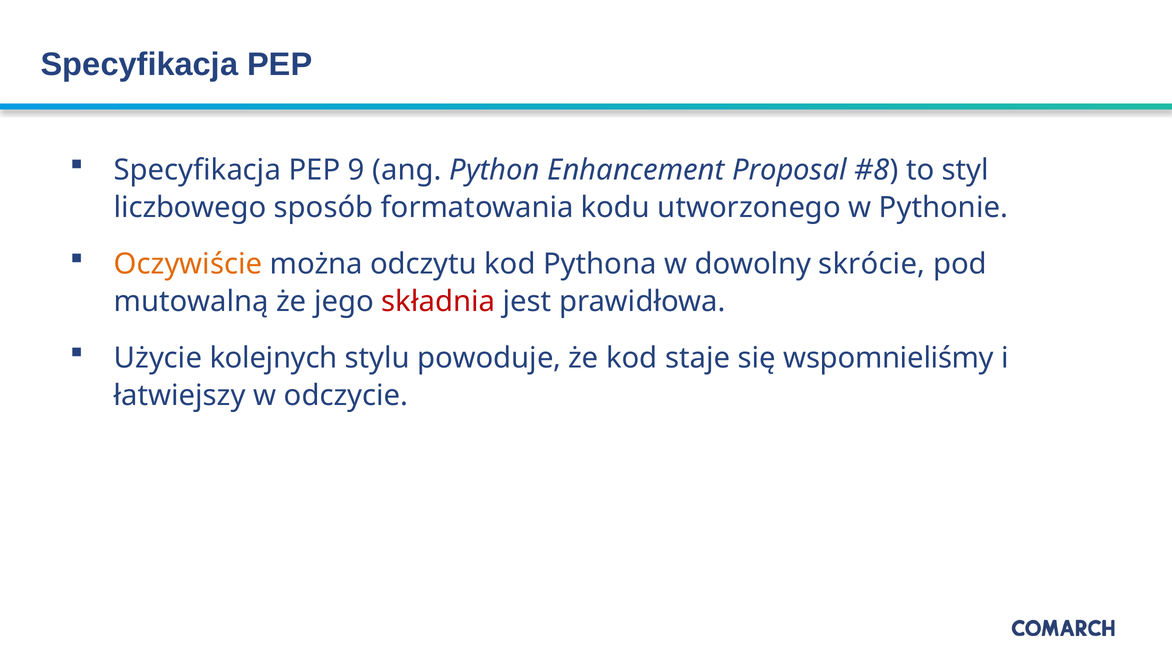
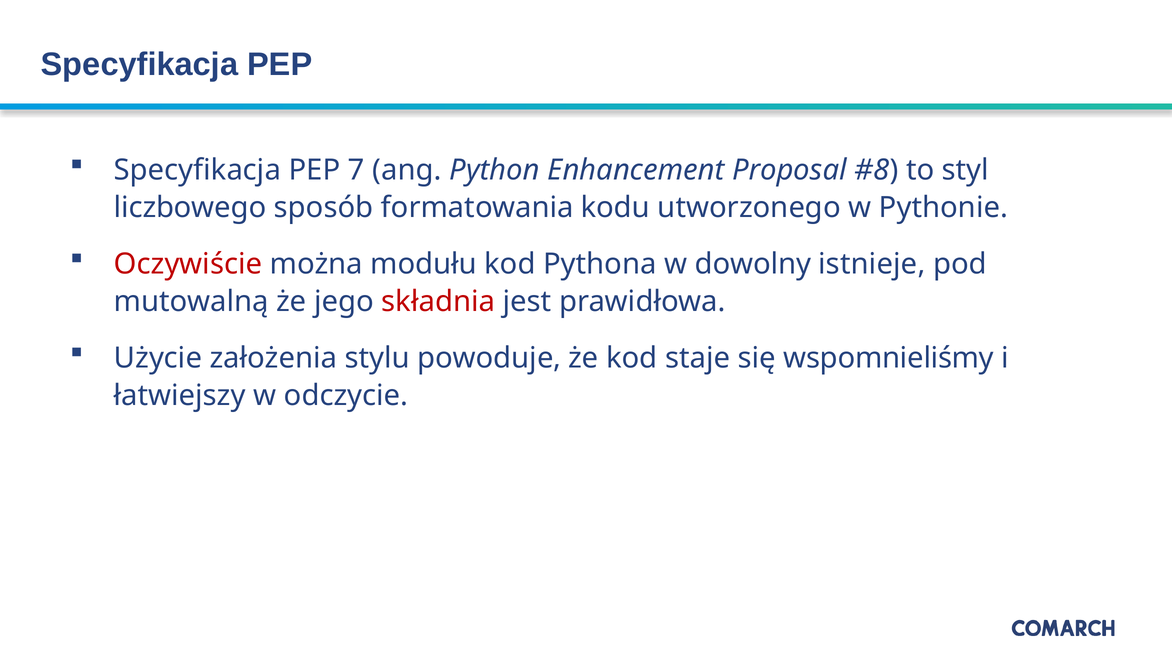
9: 9 -> 7 (356, 170)
Oczywiście colour: orange -> red (188, 264)
odczytu: odczytu -> modułu (424, 264)
skrócie: skrócie -> istnieje (872, 264)
kolejnych: kolejnych -> założenia (273, 358)
